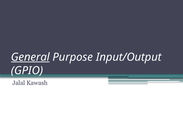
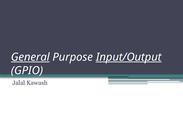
Input/Output underline: none -> present (129, 57)
